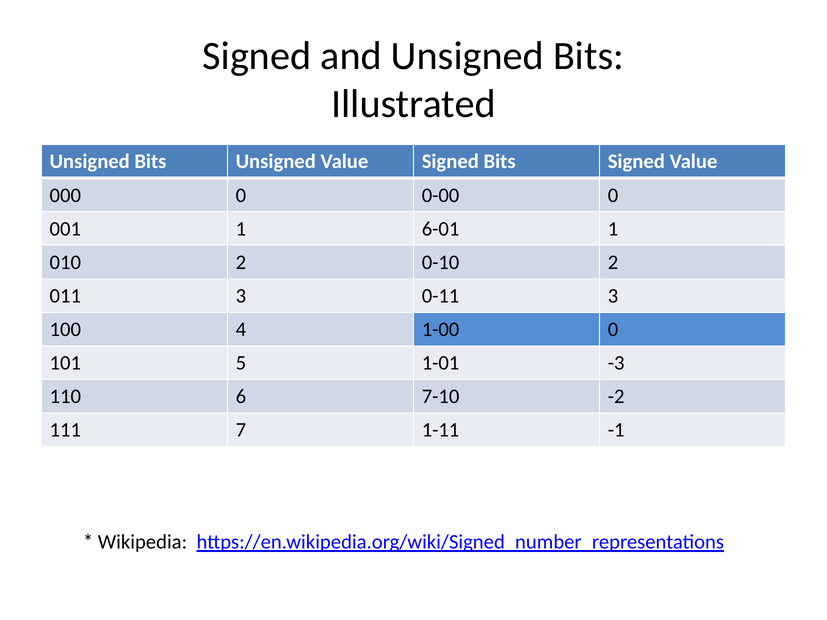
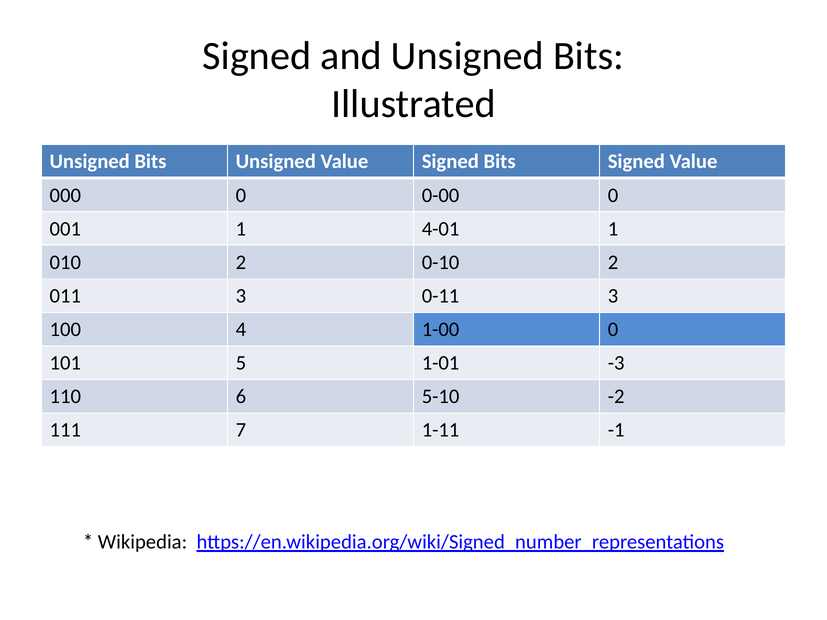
6-01: 6-01 -> 4-01 (441, 229)
7-10: 7-10 -> 5-10 (441, 396)
